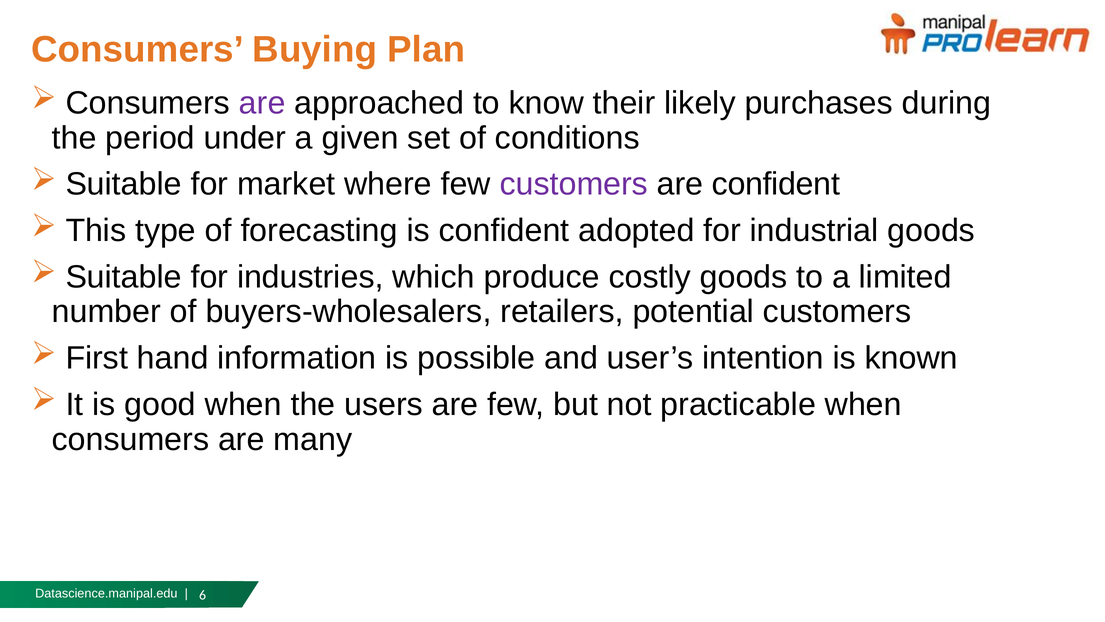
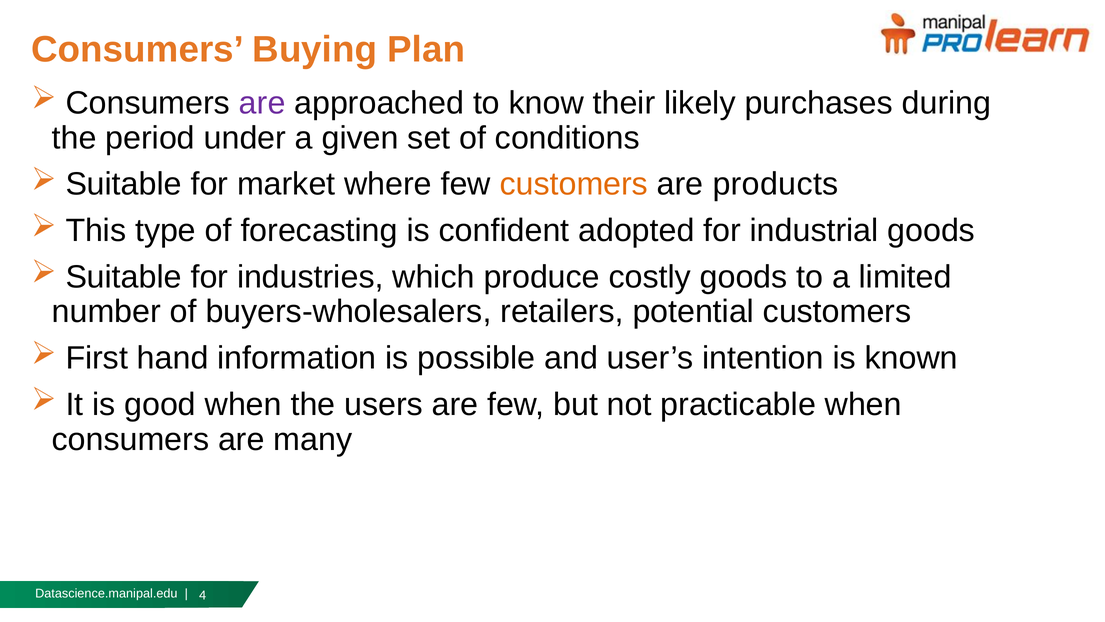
customers colour: purple -> orange (574, 184)
are confident: confident -> products (776, 184)
6: 6 -> 4 (203, 595)
